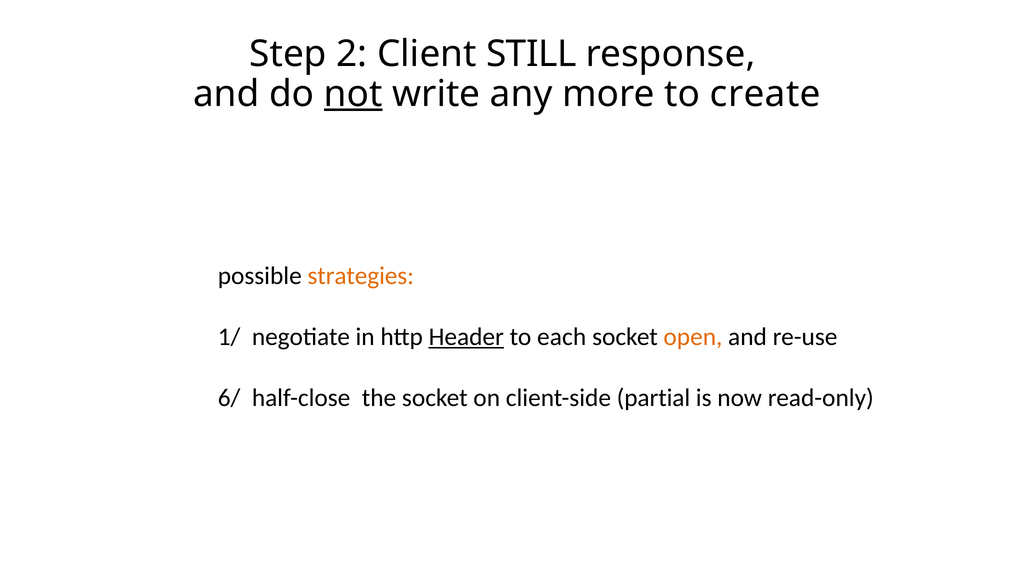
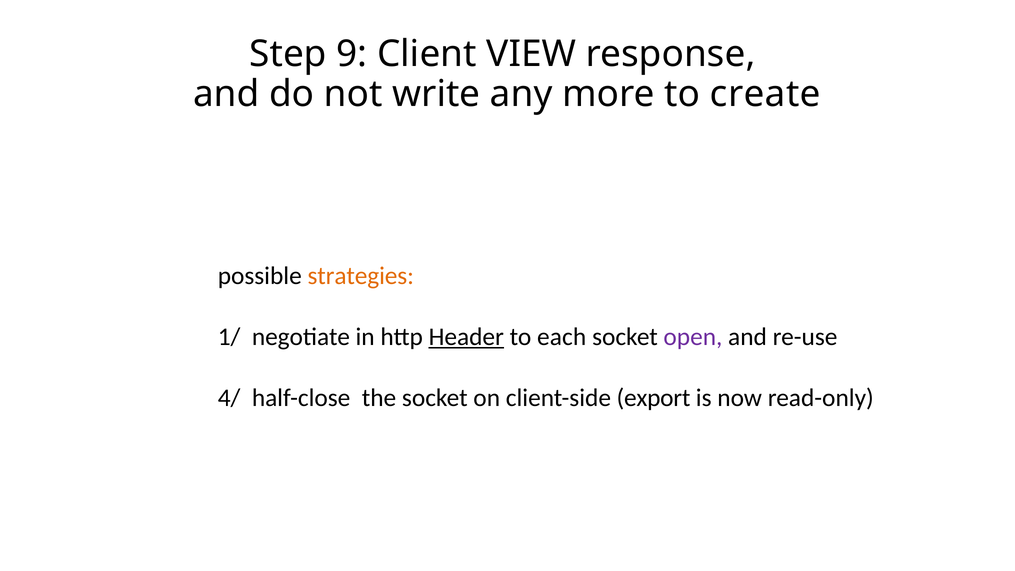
2: 2 -> 9 (352, 54)
STILL: STILL -> VIEW (531, 54)
not underline: present -> none (353, 94)
open colour: orange -> purple (693, 337)
6/: 6/ -> 4/ (229, 398)
partial: partial -> export (654, 398)
